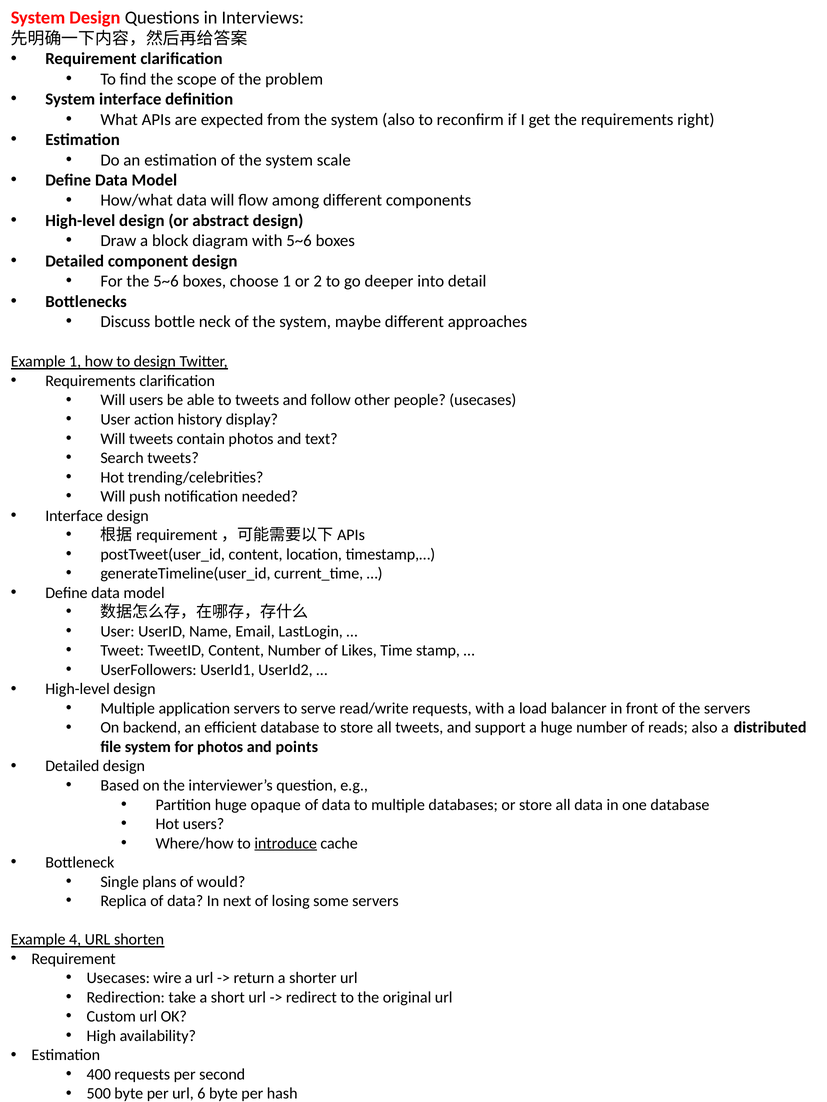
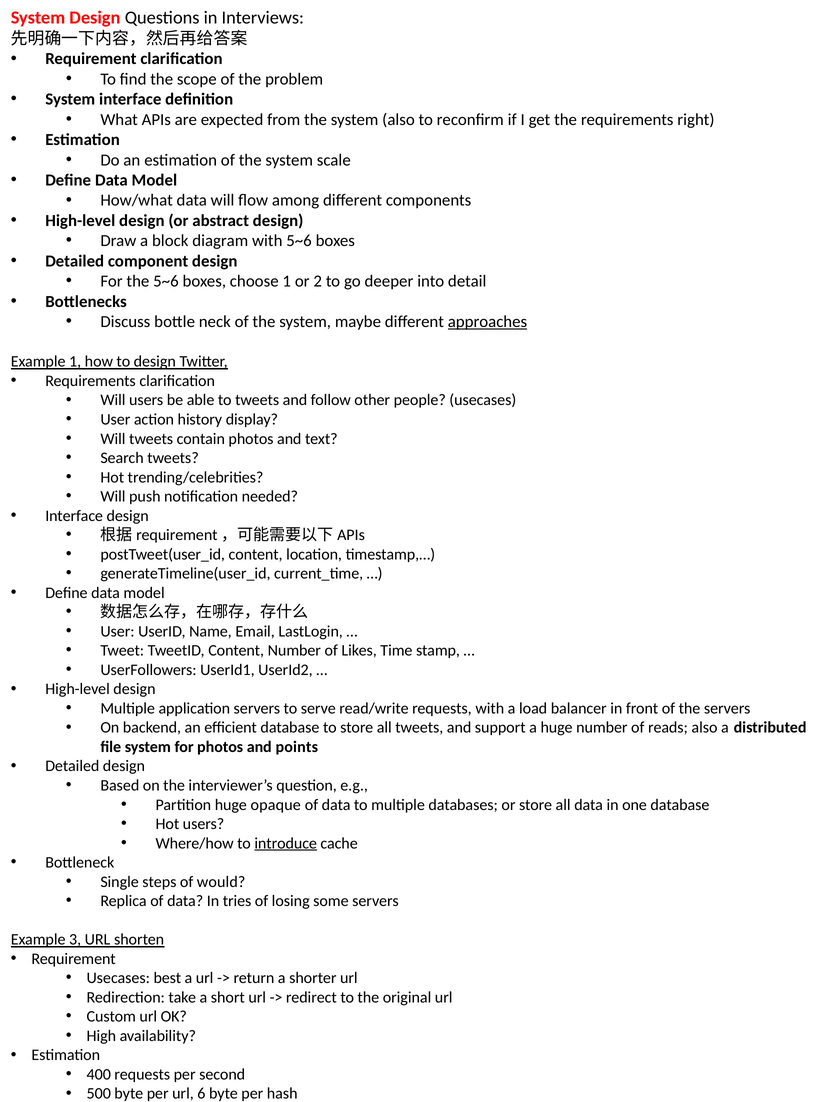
approaches underline: none -> present (487, 322)
plans: plans -> steps (159, 882)
next: next -> tries (237, 902)
4: 4 -> 3 (75, 940)
wire: wire -> best (167, 979)
